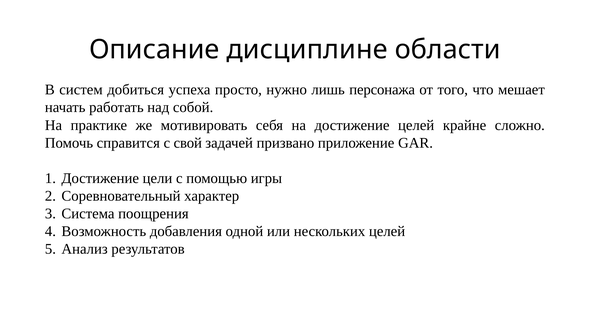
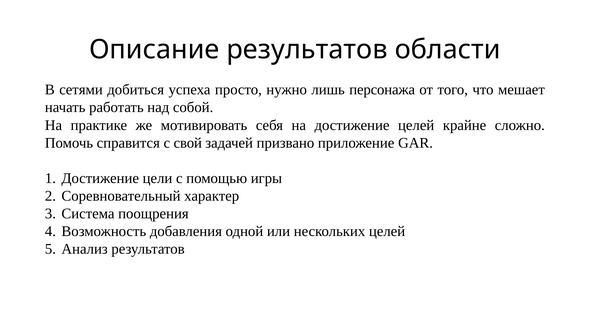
Описание дисциплине: дисциплине -> результатов (307, 50)
систем: систем -> сетями (81, 90)
